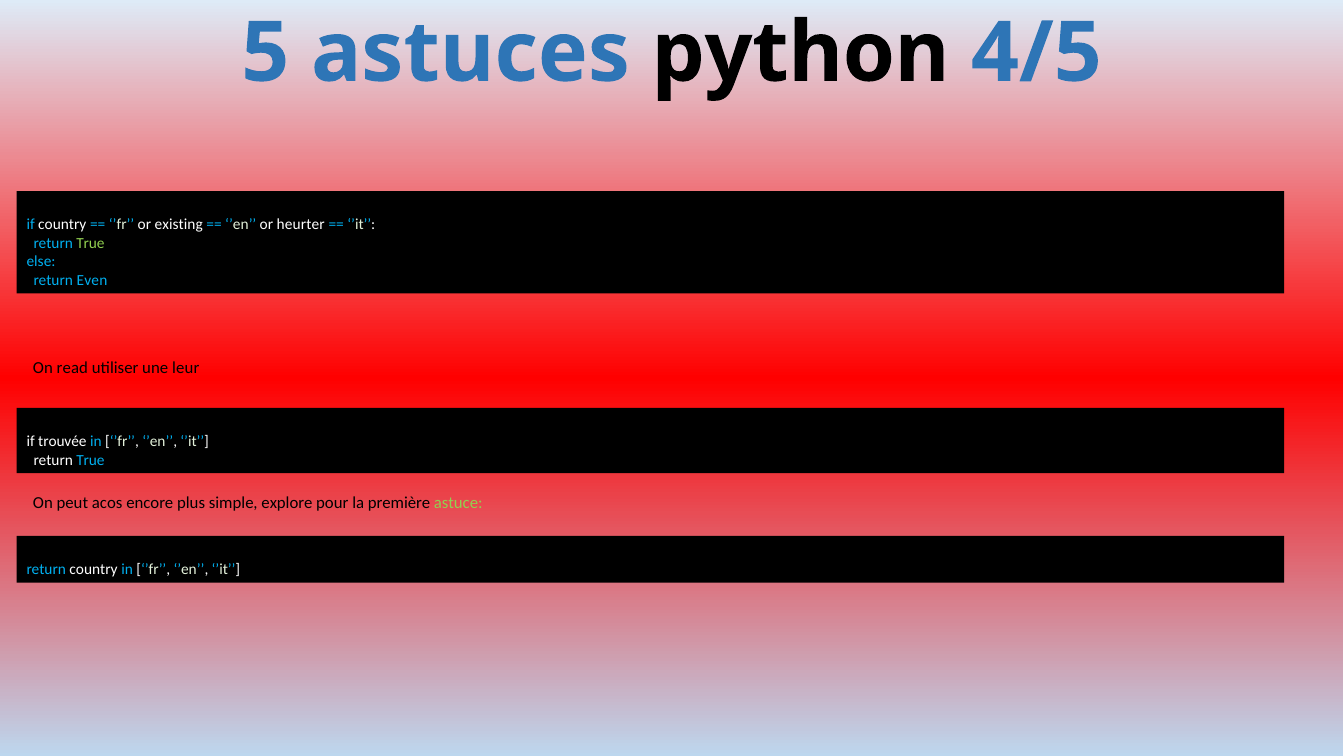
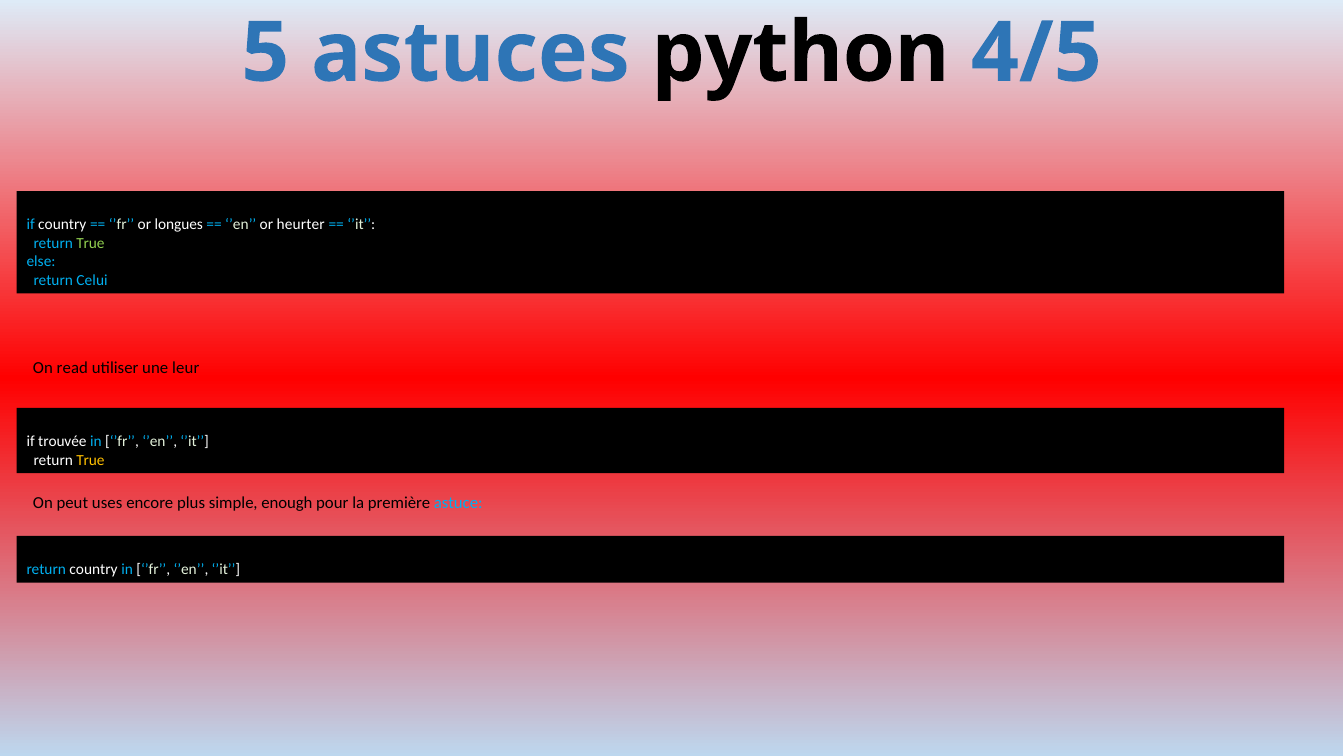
existing: existing -> longues (179, 225)
Even: Even -> Celui (92, 280)
True colour: light blue -> yellow (90, 460)
acos: acos -> uses (107, 502)
explore: explore -> enough (287, 502)
astuce colour: light green -> light blue (458, 502)
